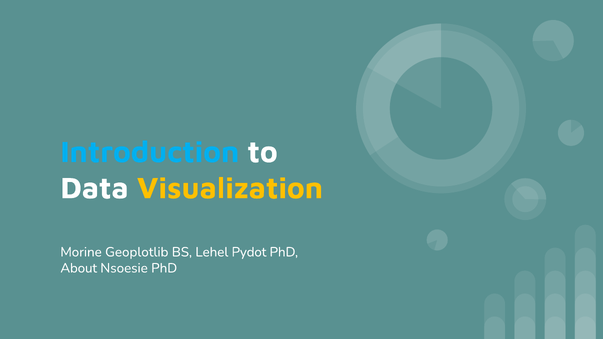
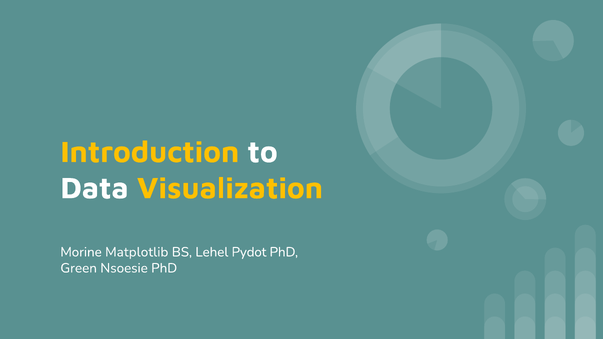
Introduction colour: light blue -> yellow (150, 152)
Geoplotlib: Geoplotlib -> Matplotlib (137, 252)
About: About -> Green (79, 268)
